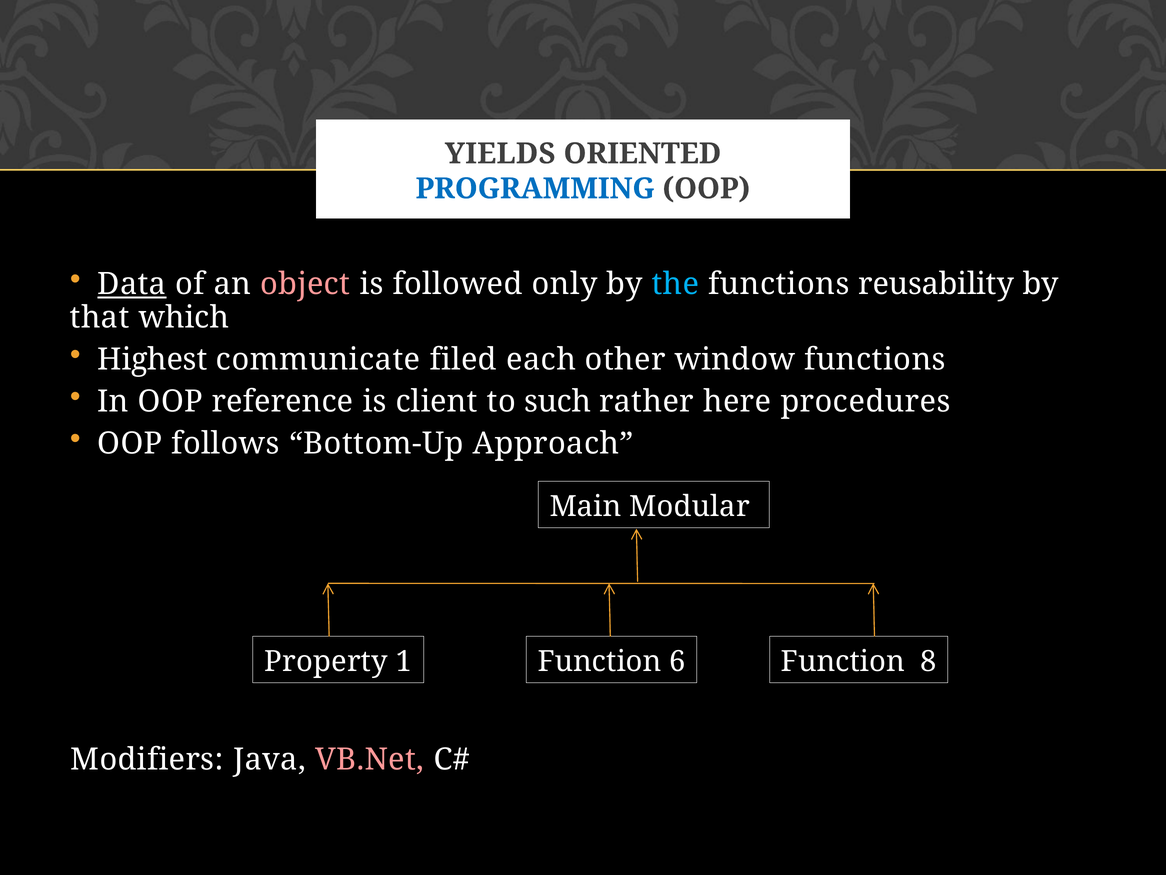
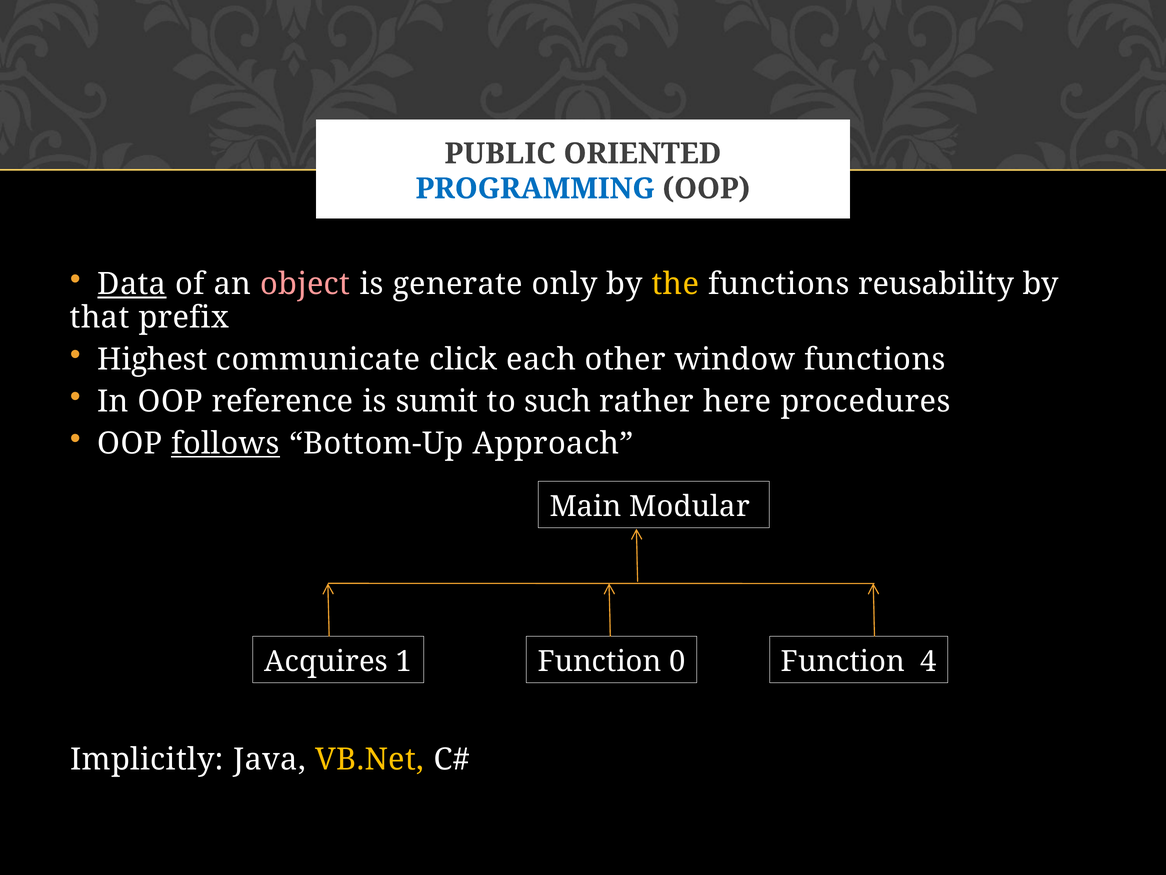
YIELDS: YIELDS -> PUBLIC (500, 154)
followed: followed -> generate (458, 284)
the colour: light blue -> yellow (675, 284)
which: which -> prefix (184, 317)
filed: filed -> click (463, 359)
client: client -> sumit (437, 401)
follows underline: none -> present (225, 443)
Property: Property -> Acquires (326, 661)
6: 6 -> 0 (677, 661)
8: 8 -> 4 (928, 661)
Modifiers: Modifiers -> Implicitly (147, 759)
VB.Net colour: pink -> yellow (370, 759)
